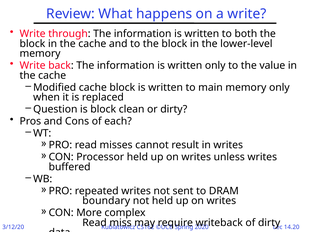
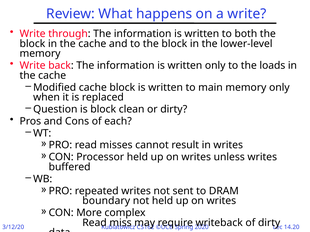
value: value -> loads (272, 66)
